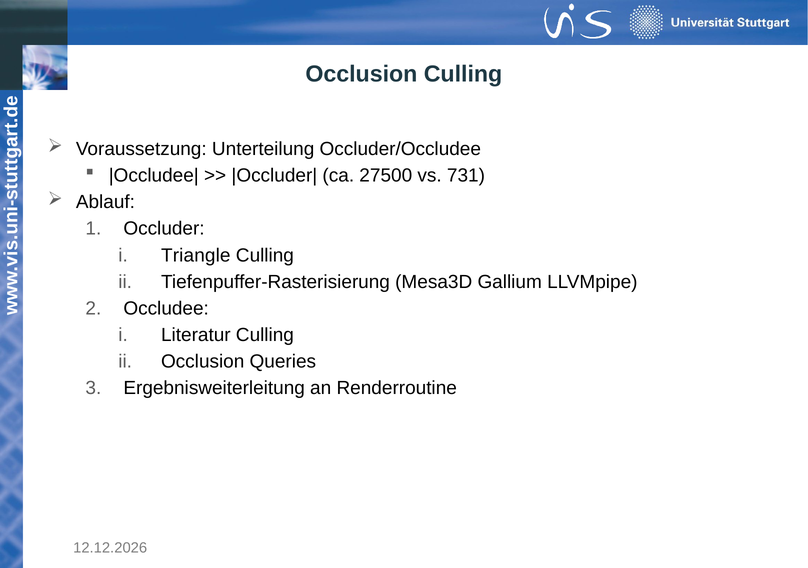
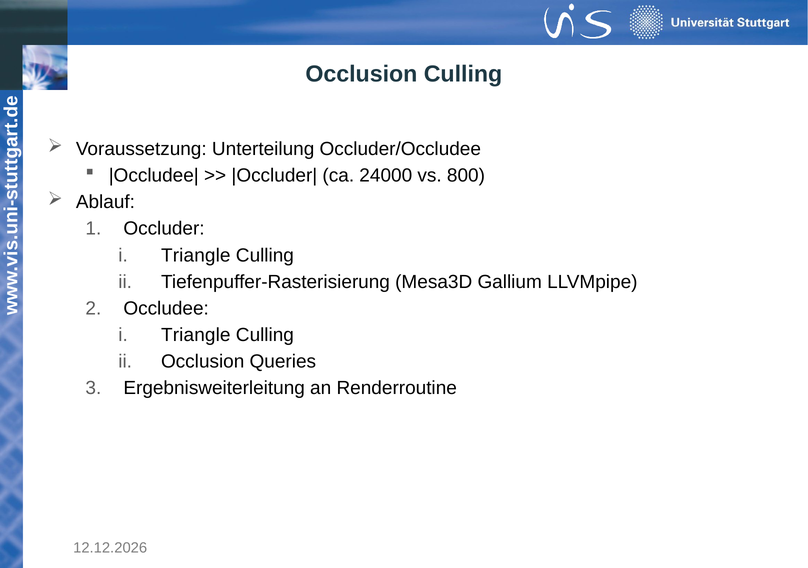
27500: 27500 -> 24000 (386, 176)
731: 731 -> 800 (466, 176)
Literatur: Literatur -> Triangle (196, 335)
